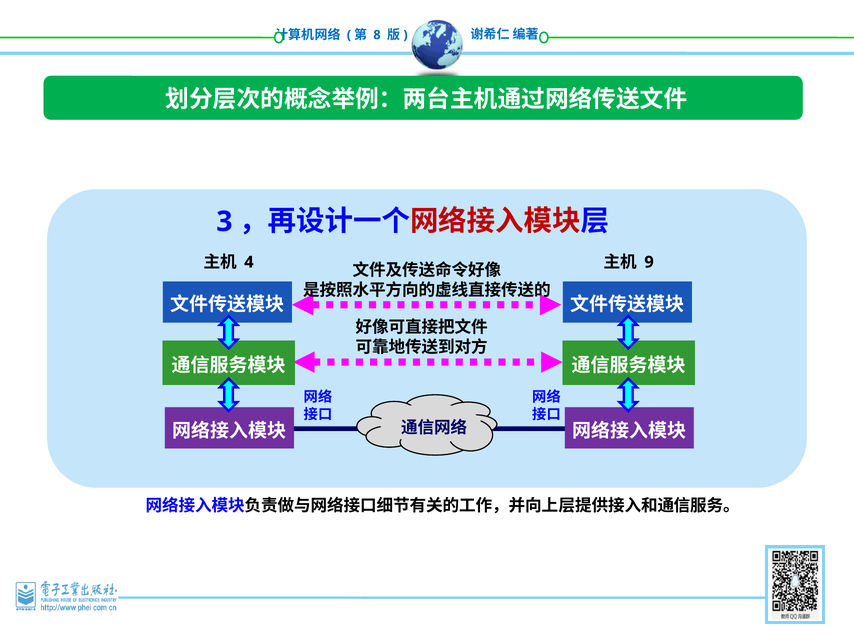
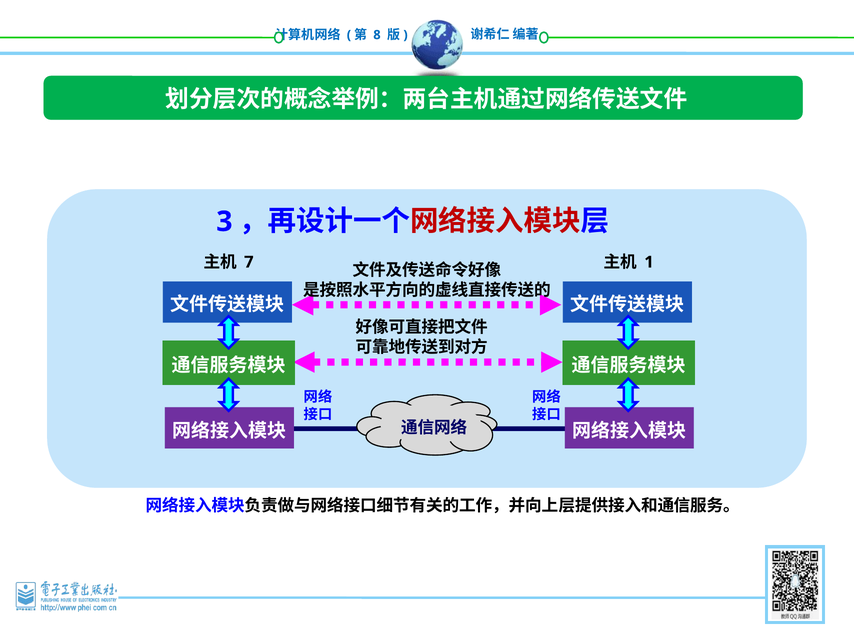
4: 4 -> 7 (249, 262)
9: 9 -> 1 (649, 262)
